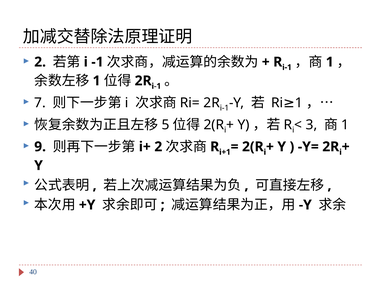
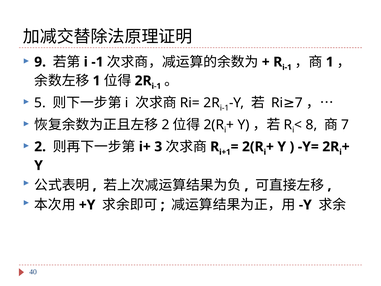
2: 2 -> 9 (40, 62)
7: 7 -> 5 (40, 103)
1: 1 -> 7 (299, 103)
5: 5 -> 2 (165, 125)
3: 3 -> 8 (311, 125)
1: 1 -> 7 (345, 125)
9: 9 -> 2 (40, 147)
2: 2 -> 3 (158, 147)
